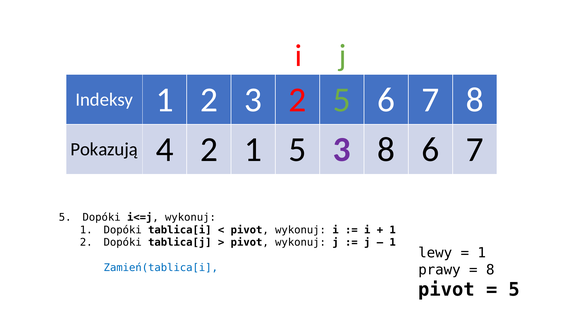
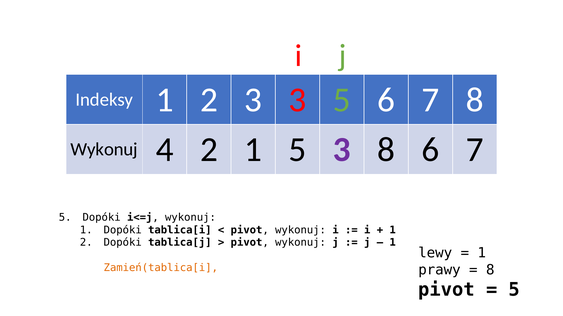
3 2: 2 -> 3 (298, 100)
Pokazują: Pokazują -> Wykonuj (104, 150)
Zamień(tablica[i colour: blue -> orange (161, 268)
